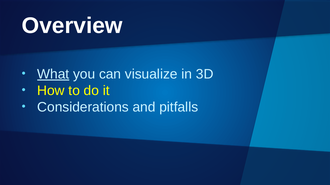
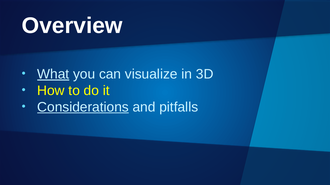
Considerations underline: none -> present (83, 107)
